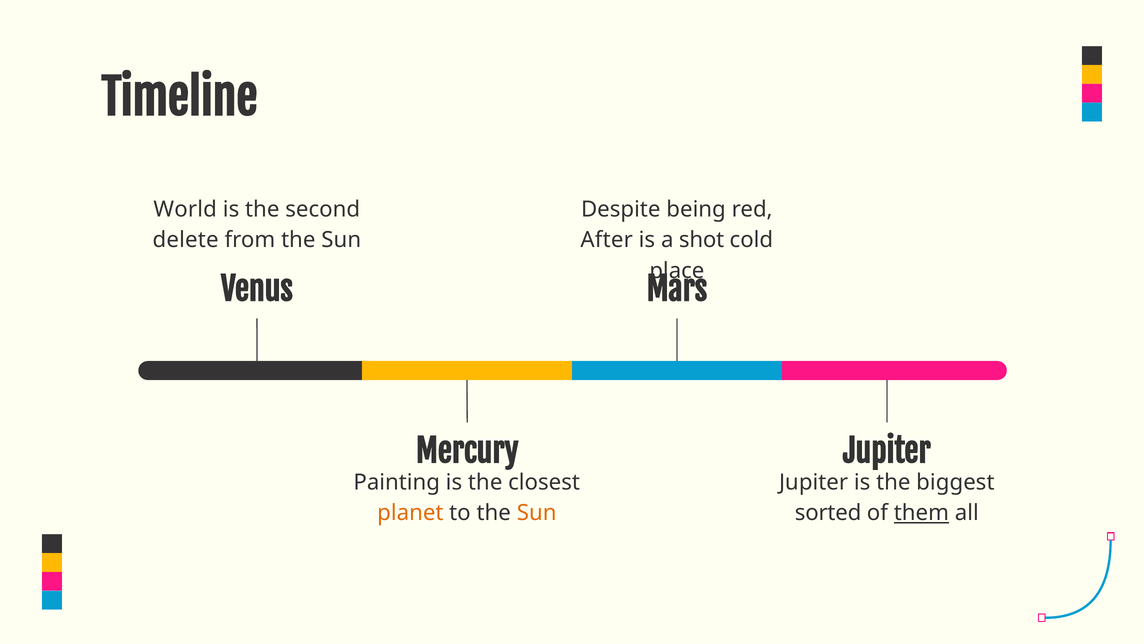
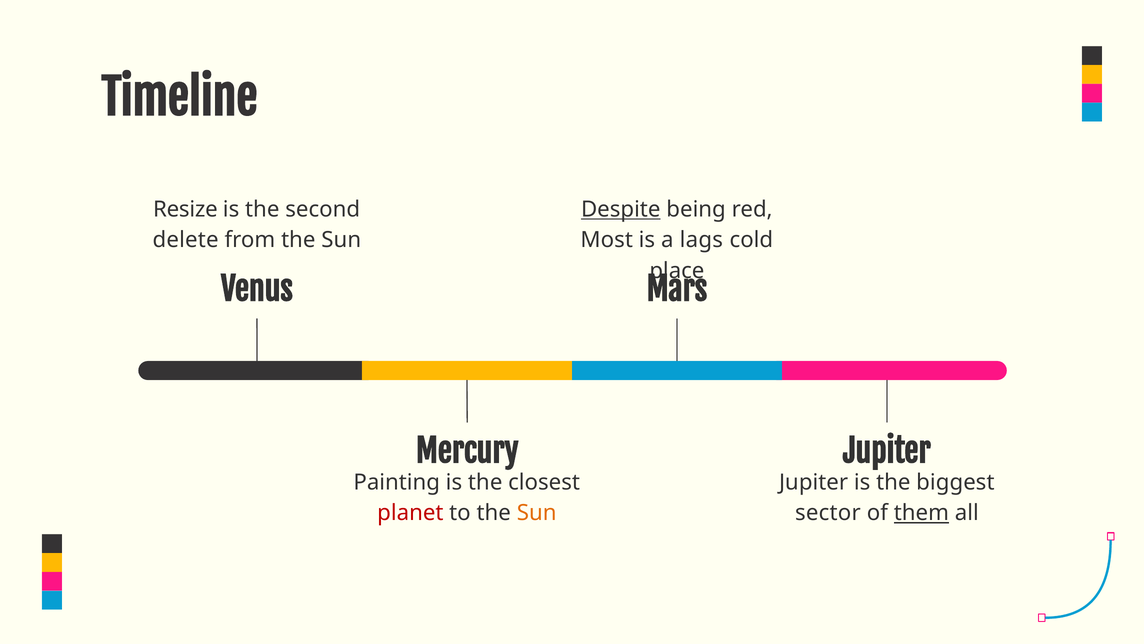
World: World -> Resize (185, 209)
Despite underline: none -> present (621, 209)
After: After -> Most (607, 240)
shot: shot -> lags (701, 240)
planet colour: orange -> red (410, 513)
sorted: sorted -> sector (828, 513)
